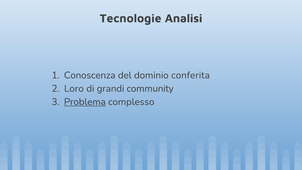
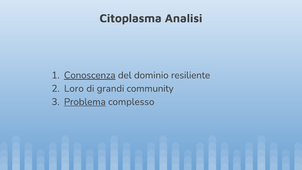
Tecnologie: Tecnologie -> Citoplasma (131, 18)
Conoscenza underline: none -> present (90, 75)
conferita: conferita -> resiliente (191, 75)
